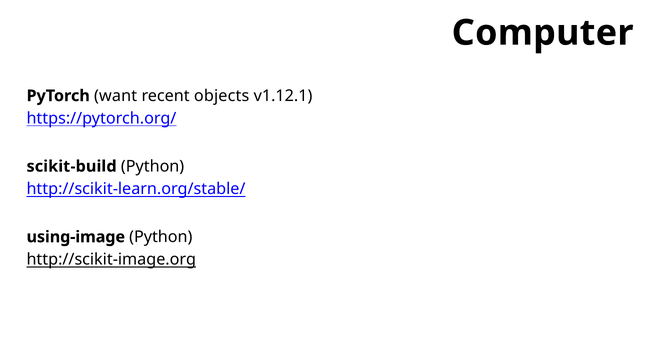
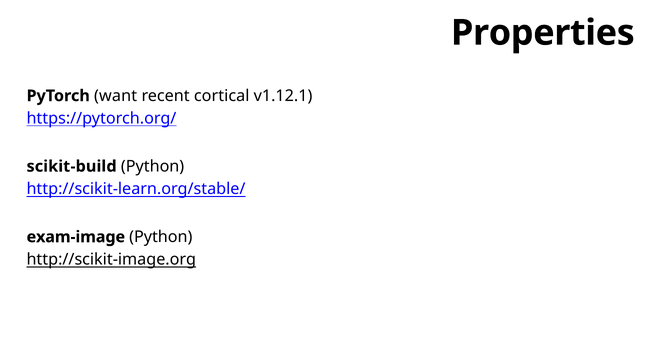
Computer: Computer -> Properties (543, 33)
objects: objects -> cortical (222, 96)
using-image: using-image -> exam-image (76, 237)
